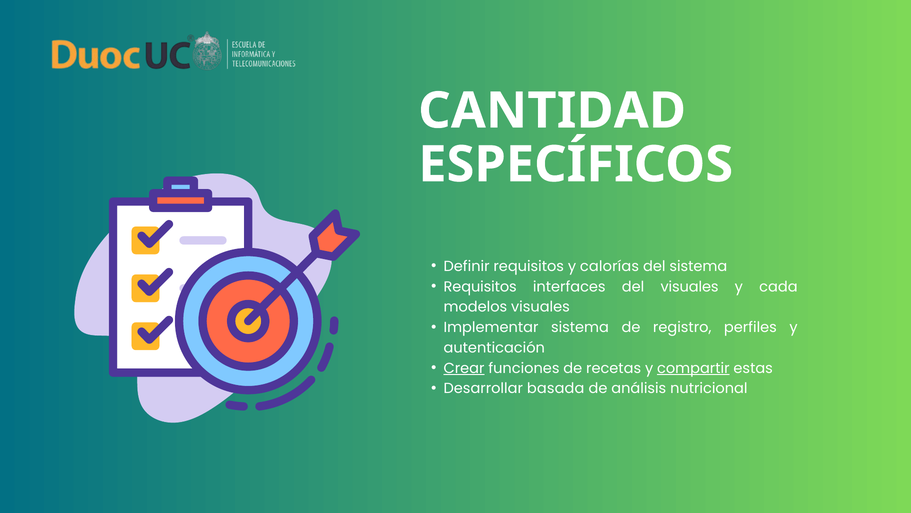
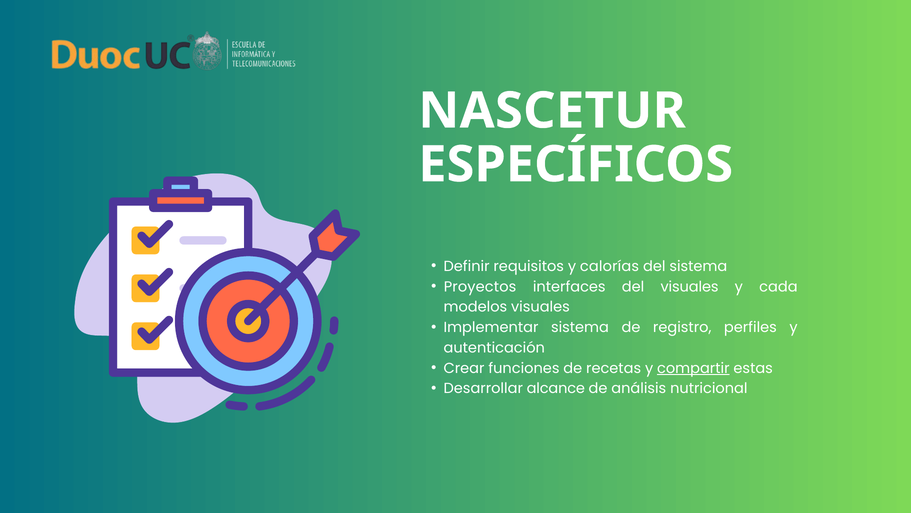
CANTIDAD: CANTIDAD -> NASCETUR (552, 111)
Requisitos: Requisitos -> Proyectos (480, 286)
Crear underline: present -> none (464, 368)
basada: basada -> alcance (556, 388)
